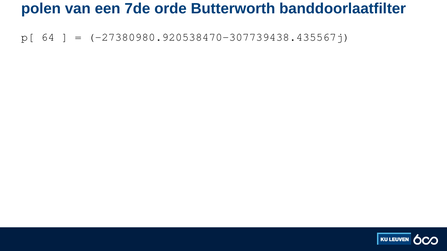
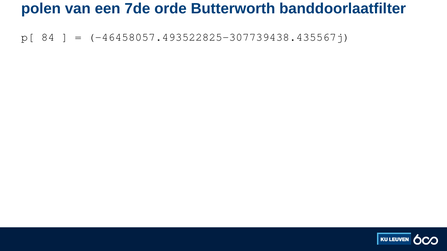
64: 64 -> 84 (48, 37)
-27380980.920538470-307739438.435567j: -27380980.920538470-307739438.435567j -> -46458057.493522825-307739438.435567j (219, 37)
